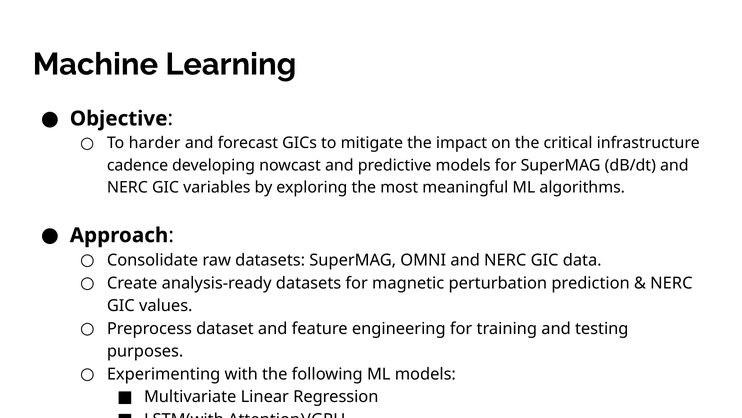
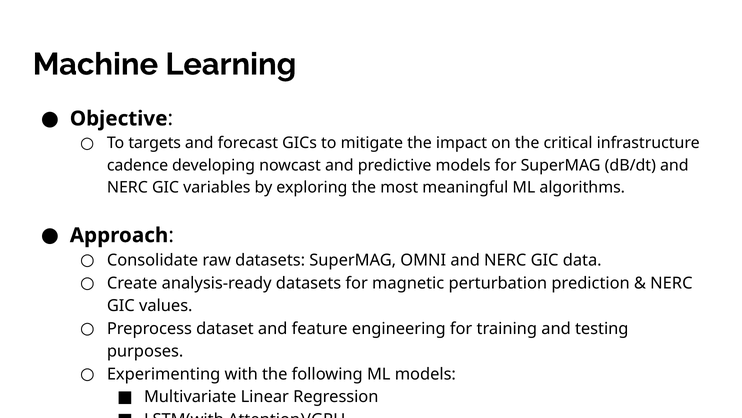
harder: harder -> targets (155, 143)
